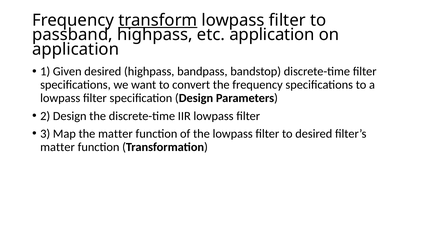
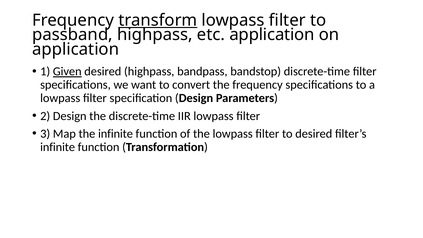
Given underline: none -> present (67, 72)
the matter: matter -> infinite (115, 134)
matter: matter -> infinite (58, 147)
